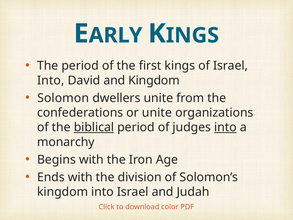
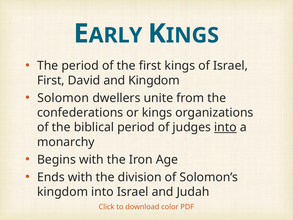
Into: Into -> First (51, 80)
or unite: unite -> kings (157, 113)
biblical underline: present -> none (94, 127)
